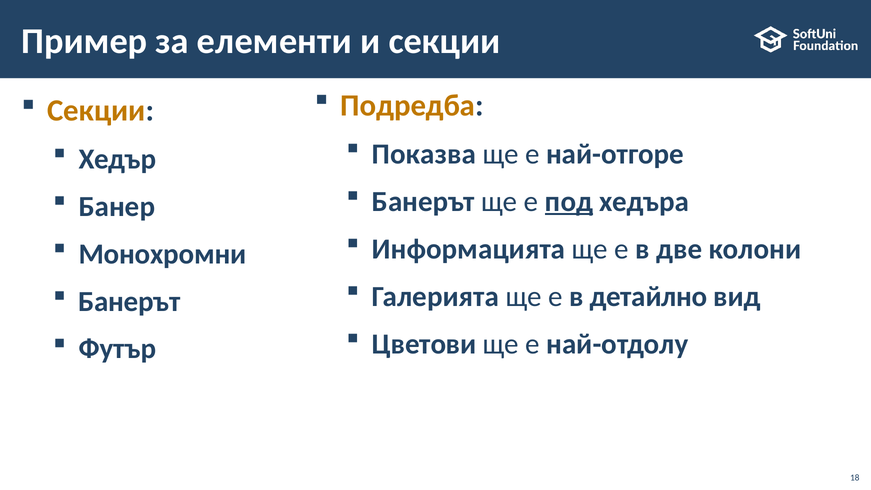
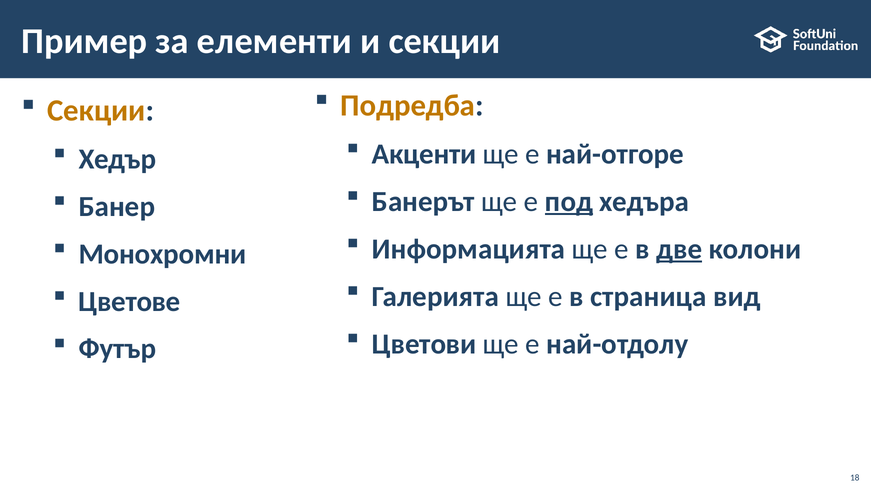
Показва: Показва -> Акценти (424, 154)
две underline: none -> present (679, 249)
детайлно: детайлно -> страница (648, 296)
Банерът: Банерът -> Цветове (129, 301)
